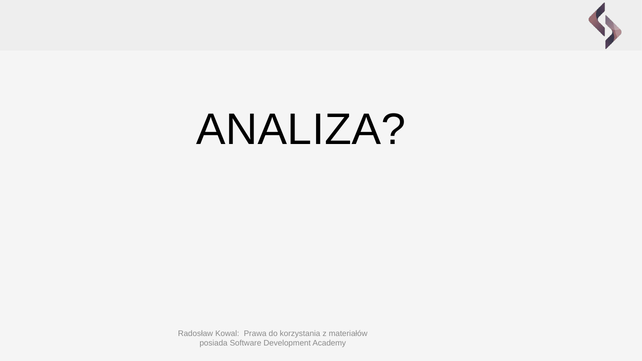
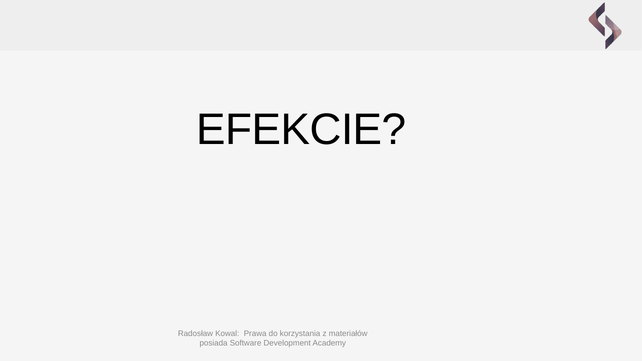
ANALIZA: ANALIZA -> EFEKCIE (301, 130)
